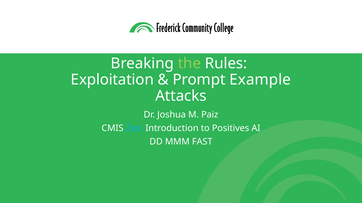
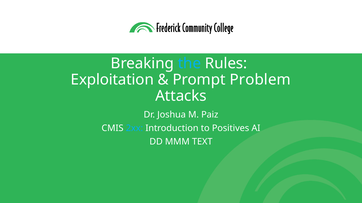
the colour: light green -> light blue (189, 64)
Example: Example -> Problem (260, 80)
FAST: FAST -> TEXT (202, 142)
